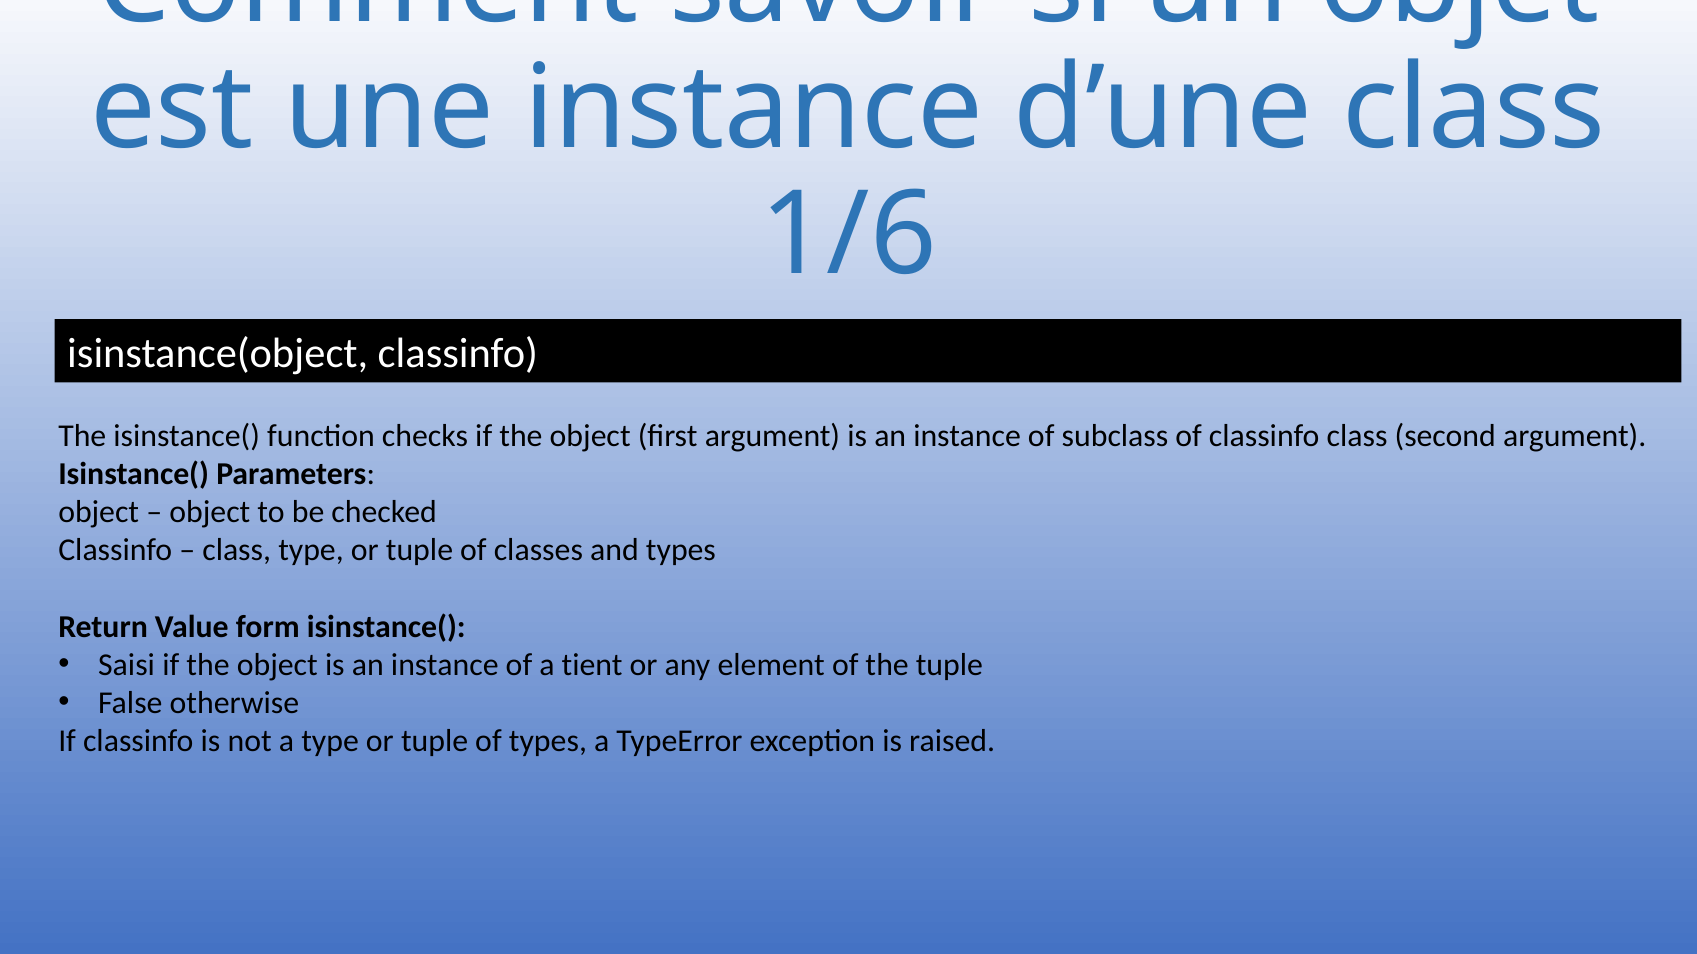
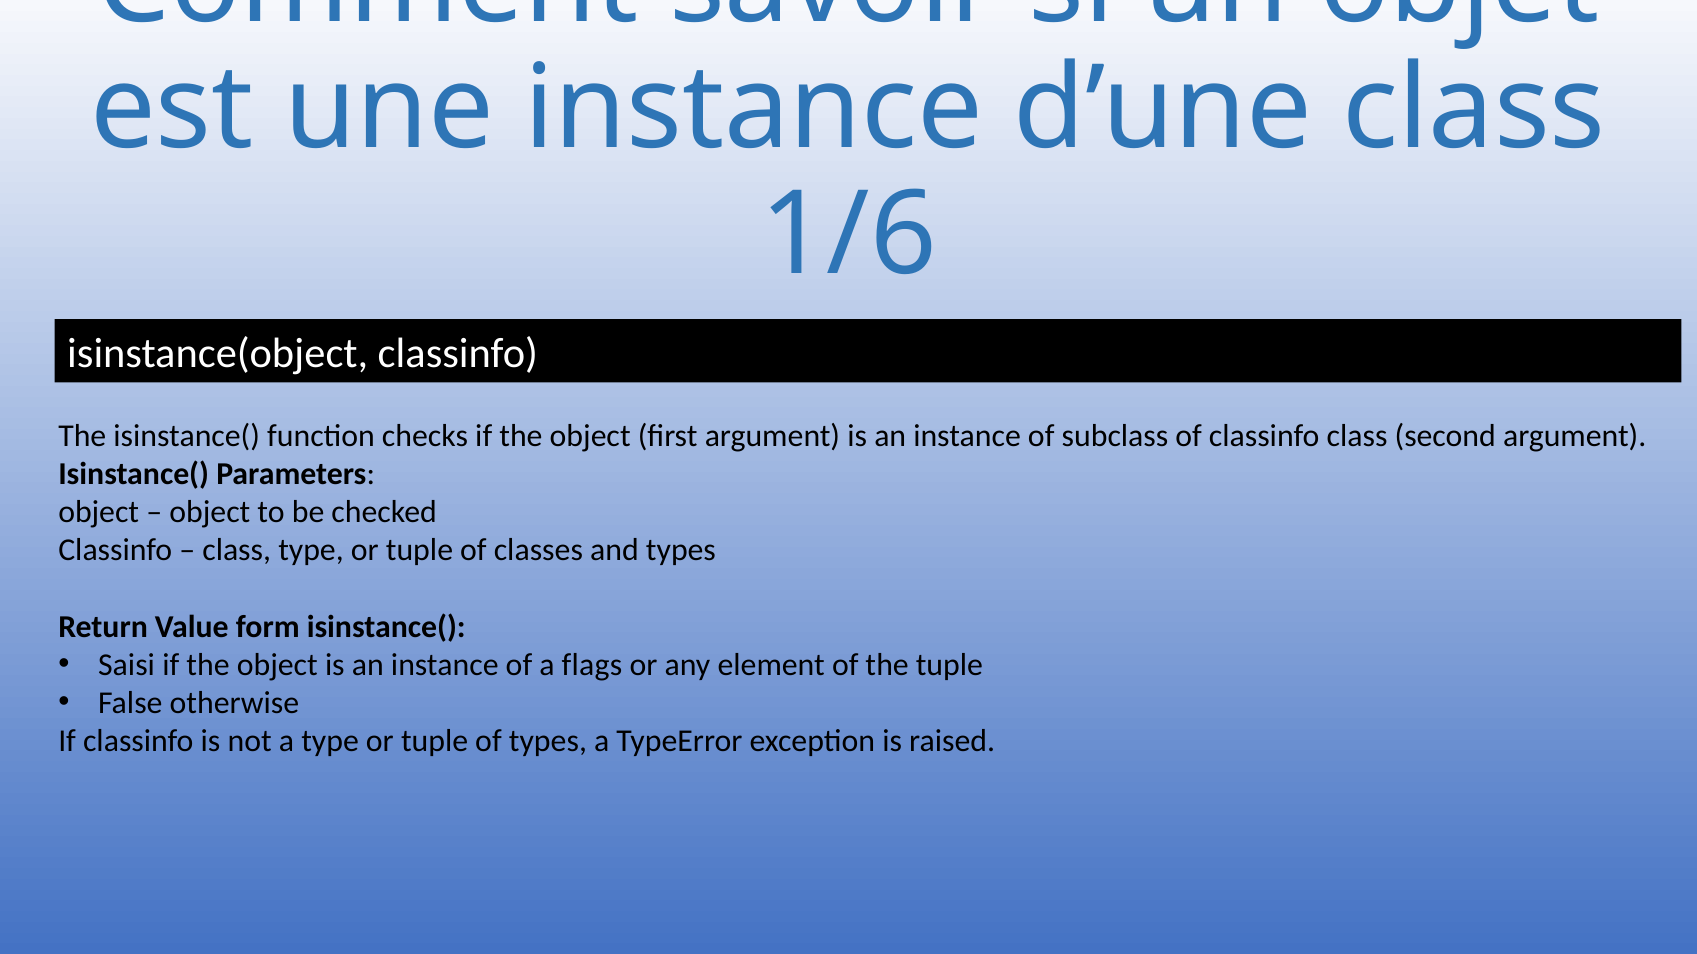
tient: tient -> flags (592, 665)
